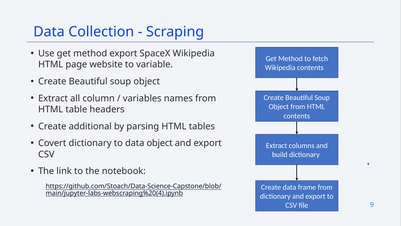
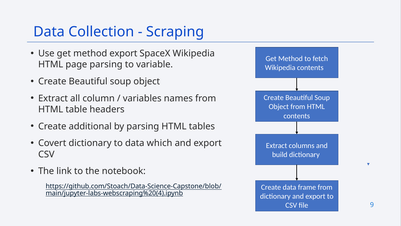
page website: website -> parsing (106, 64)
data object: object -> which (160, 143)
